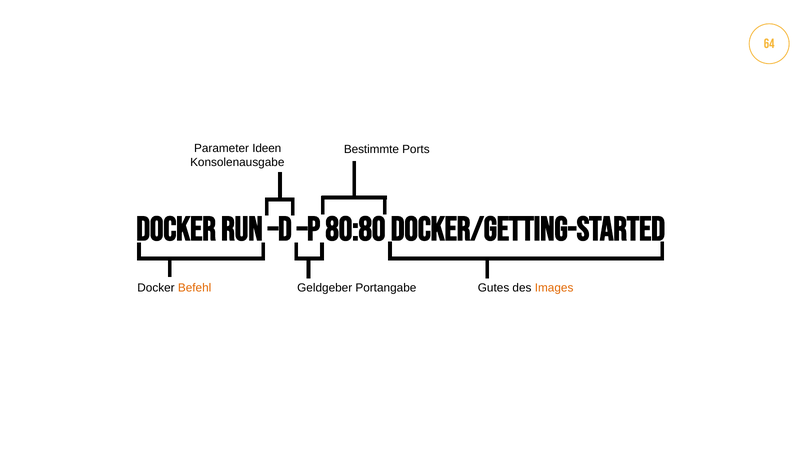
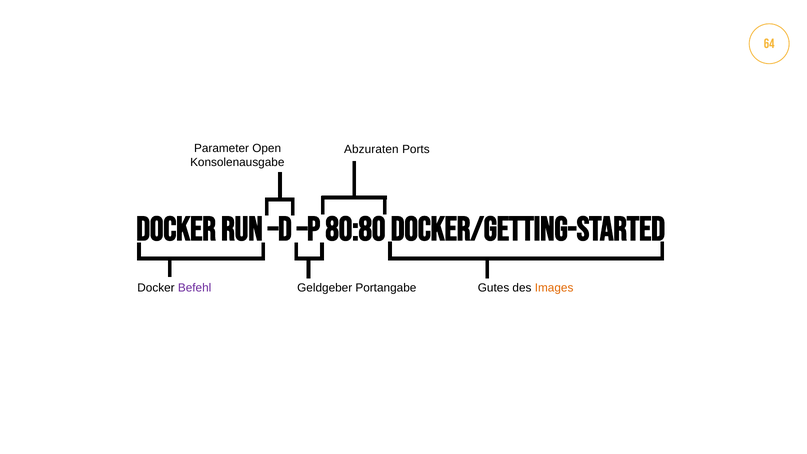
Ideen: Ideen -> Open (267, 148)
Bestimmte: Bestimmte -> Abzuraten (371, 149)
Befehl colour: orange -> purple (195, 288)
